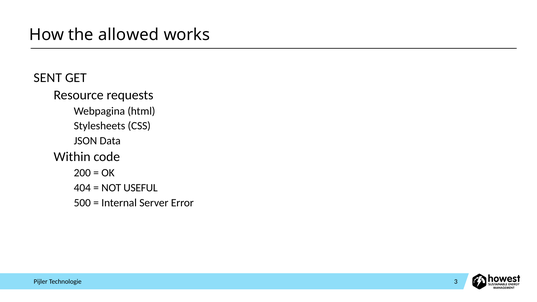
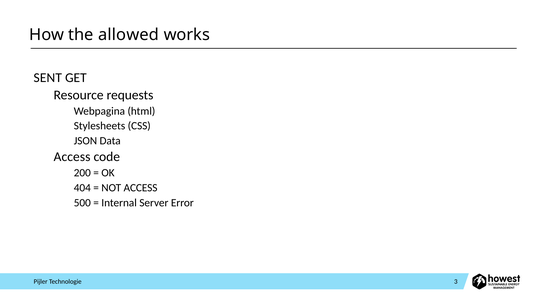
Within: Within -> Access (72, 157)
NOT USEFUL: USEFUL -> ACCESS (141, 188)
